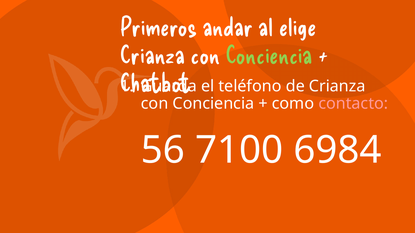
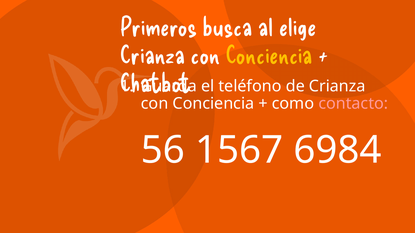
andar: andar -> busca (228, 28)
Conciencia colour: light green -> yellow (269, 56)
7100: 7100 -> 1567 (239, 151)
